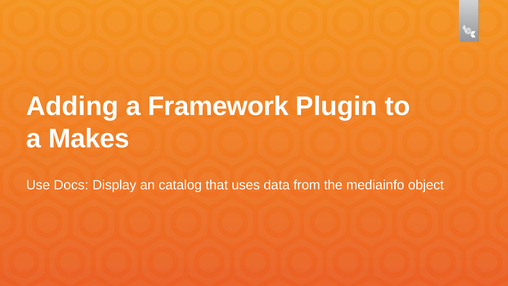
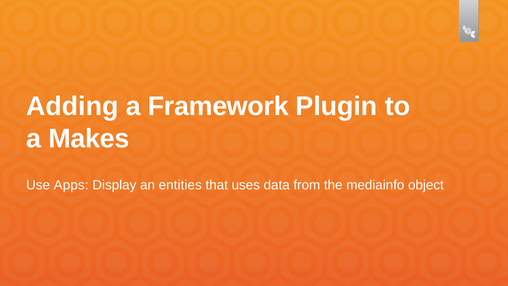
Docs: Docs -> Apps (71, 185)
catalog: catalog -> entities (180, 185)
